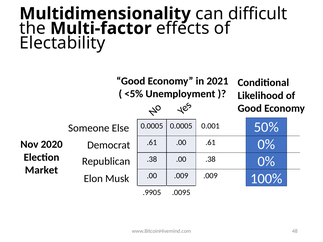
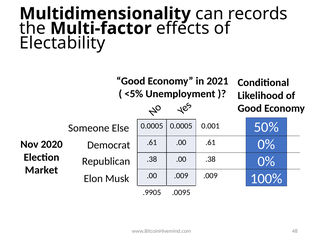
difficult: difficult -> records (258, 14)
